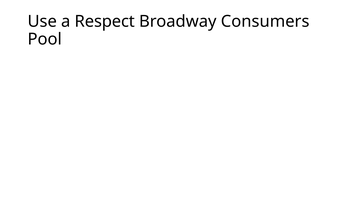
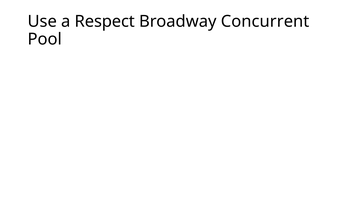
Consumers: Consumers -> Concurrent (265, 21)
